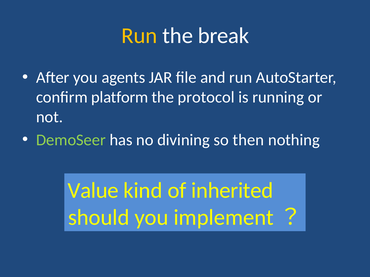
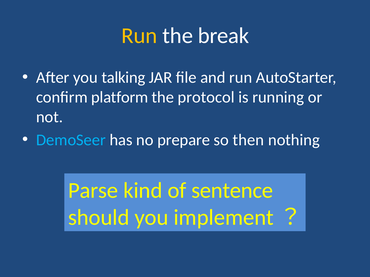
agents: agents -> talking (123, 78)
DemoSeer colour: light green -> light blue (71, 140)
divining: divining -> prepare (184, 140)
Value: Value -> Parse (93, 191)
inherited: inherited -> sentence (232, 191)
